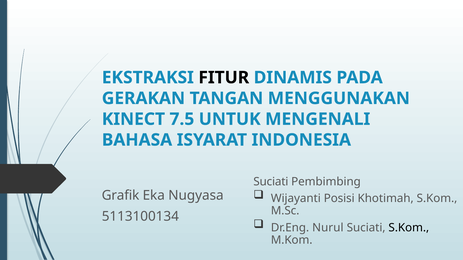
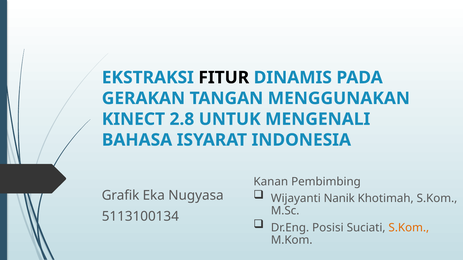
7.5: 7.5 -> 2.8 (182, 119)
Suciati: Suciati -> Kanan (271, 182)
Posisi: Posisi -> Nanik (339, 199)
Nurul: Nurul -> Posisi (328, 228)
S.Kom colour: black -> orange (409, 228)
